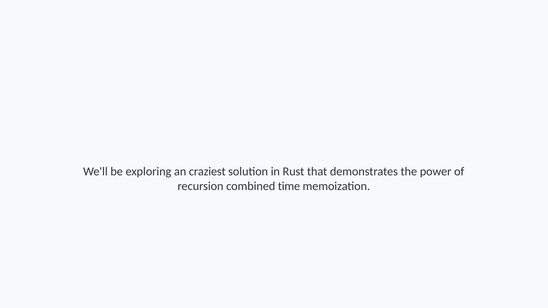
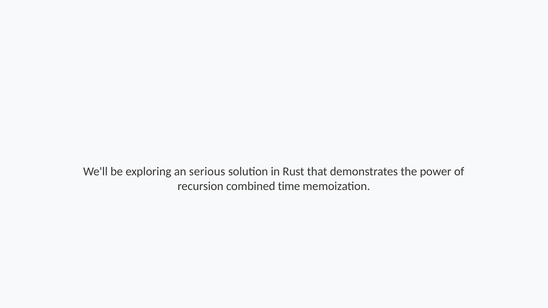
craziest: craziest -> serious (207, 172)
